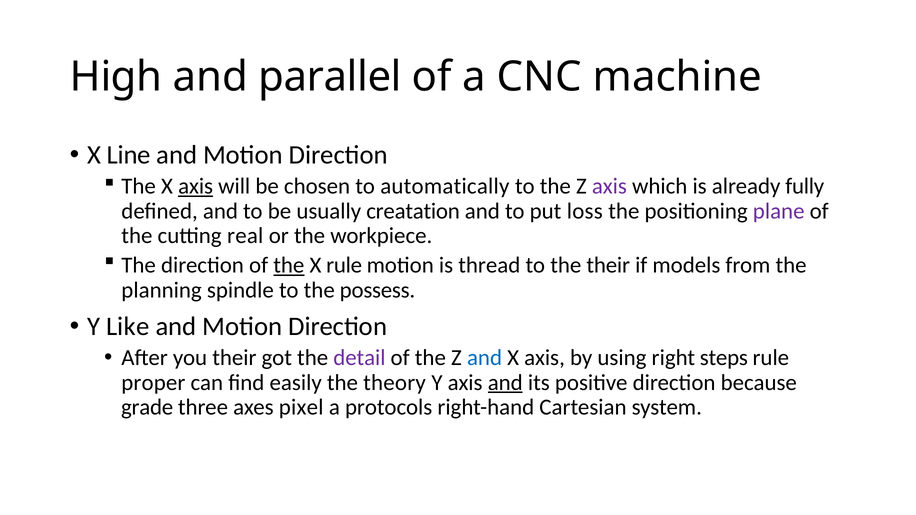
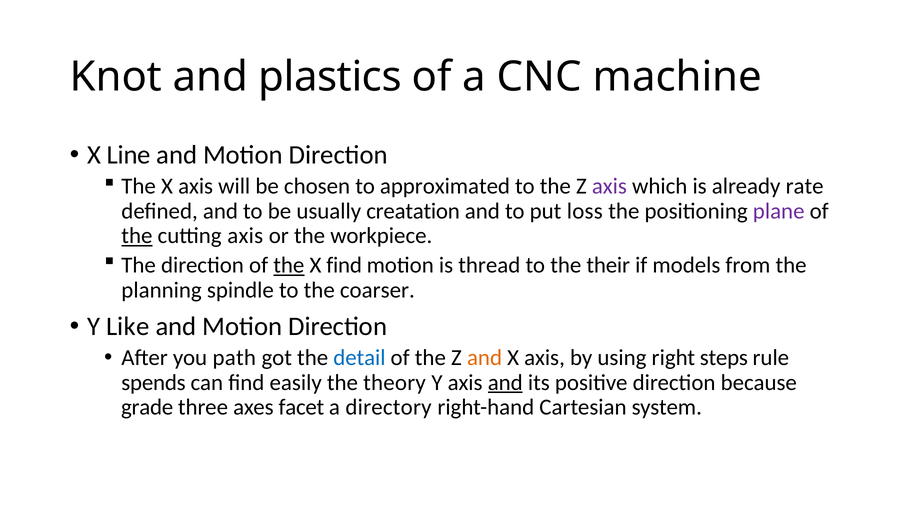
High: High -> Knot (116, 77)
parallel: parallel -> plastics (330, 77)
axis underline: present -> none (196, 186)
automatically: automatically -> approximated (445, 186)
fully: fully -> rate (805, 186)
the underline: none -> present (137, 236)
cutting real: real -> axis (245, 236)
X rule: rule -> find (344, 265)
possess: possess -> coarser (377, 290)
you their: their -> path (234, 358)
detail colour: purple -> blue (359, 358)
and colour: blue -> orange (485, 358)
proper: proper -> spends (154, 383)
pixel: pixel -> facet (301, 407)
protocols: protocols -> directory (388, 407)
